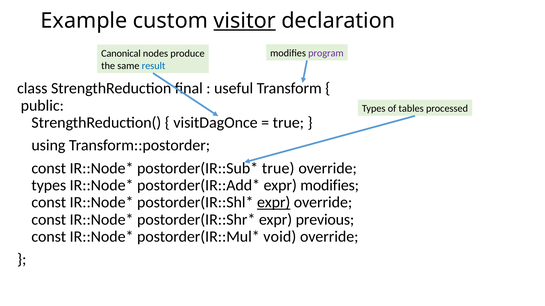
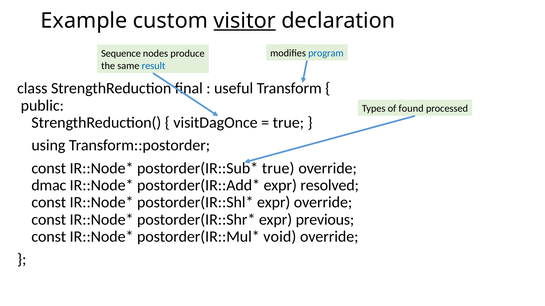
program colour: purple -> blue (326, 53)
Canonical: Canonical -> Sequence (121, 53)
tables: tables -> found (411, 109)
types: types -> dmac (49, 186)
expr modifies: modifies -> resolved (330, 186)
expr underline: present -> none (274, 203)
